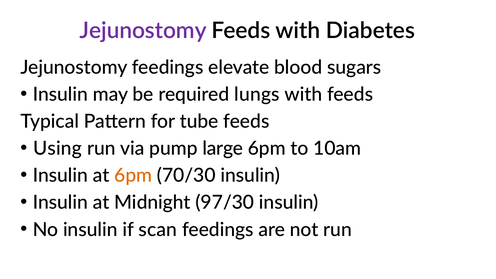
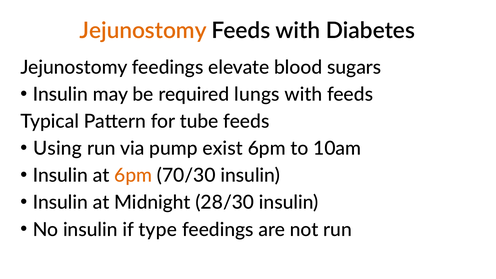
Jejunostomy colour: purple -> orange (143, 31)
large: large -> exist (223, 149)
97/30: 97/30 -> 28/30 (225, 203)
scan: scan -> type (158, 230)
